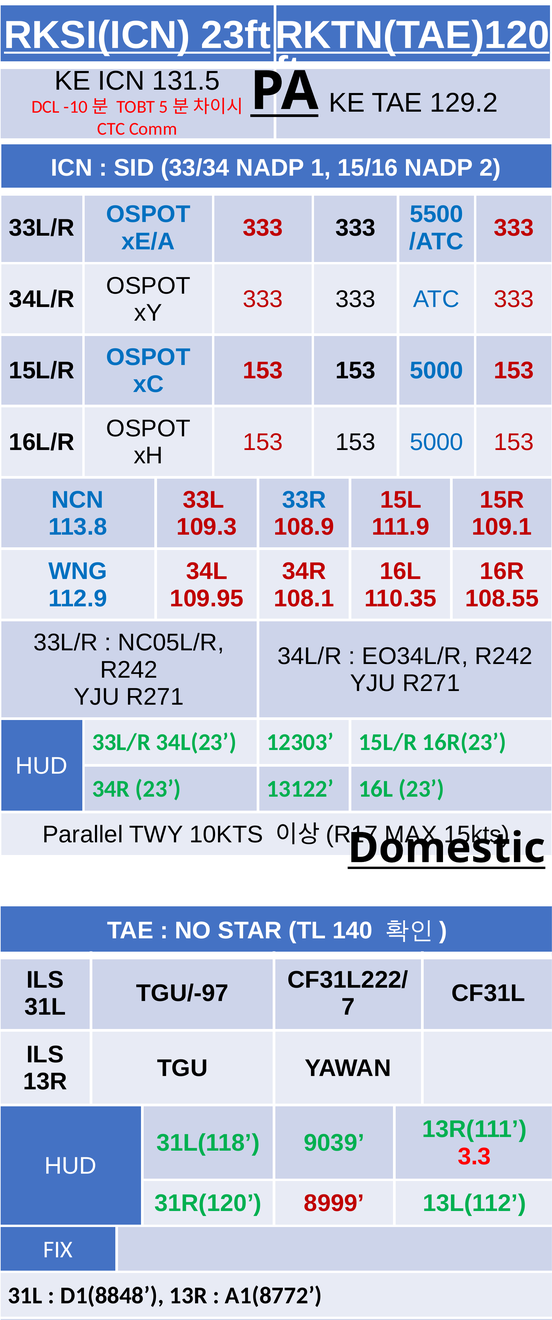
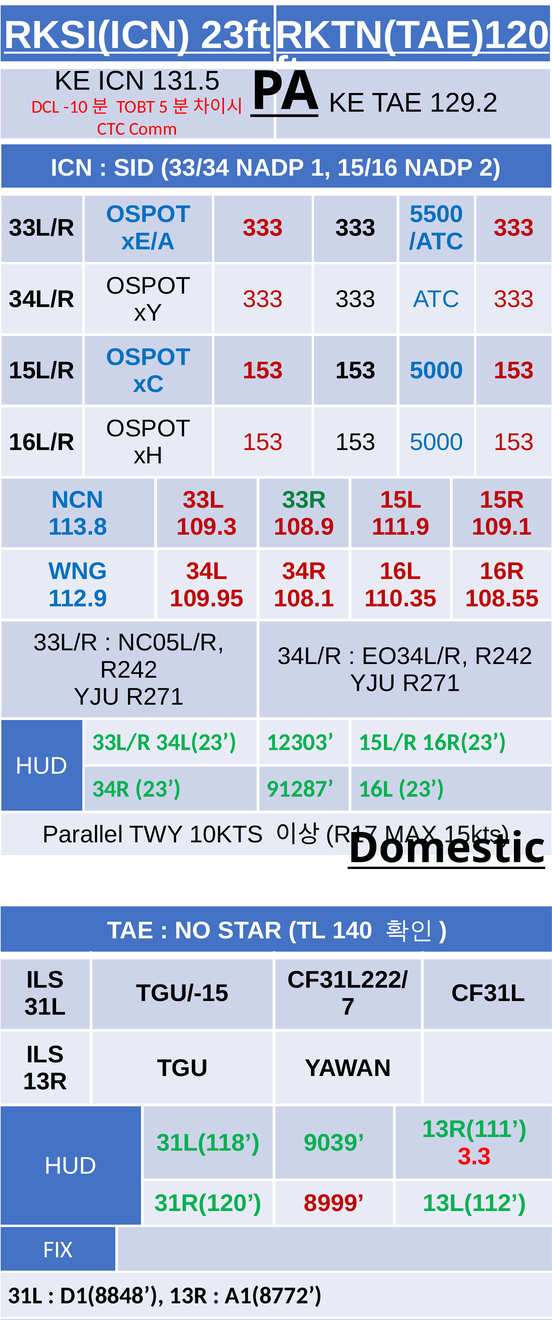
33R colour: blue -> green (304, 500)
13122: 13122 -> 91287 (300, 789)
TGU/-97: TGU/-97 -> TGU/-15 (182, 994)
